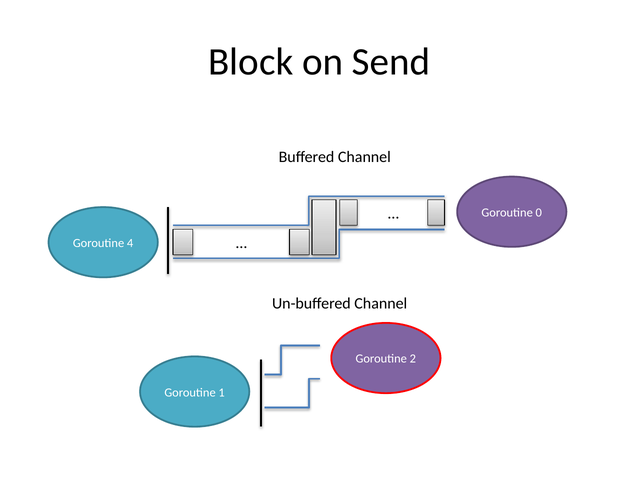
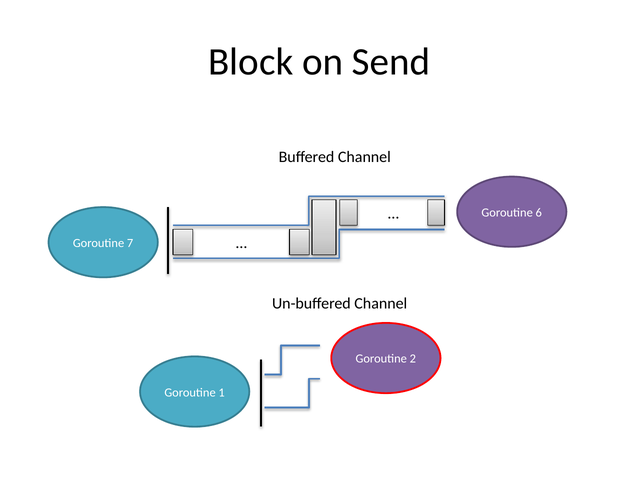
0: 0 -> 6 (539, 213)
4: 4 -> 7 (130, 243)
